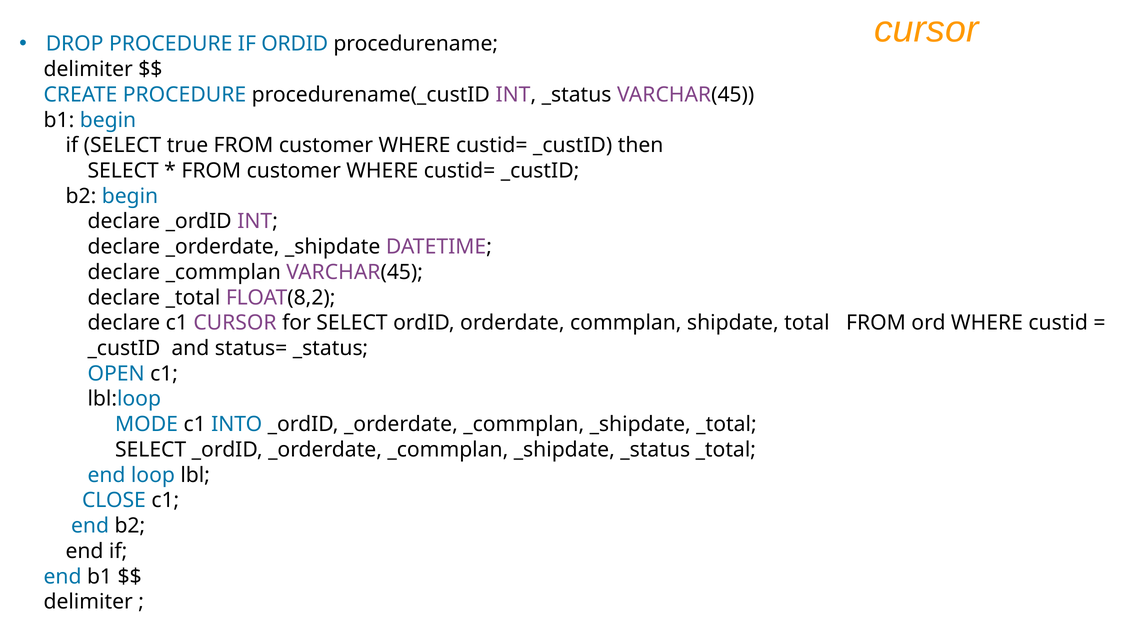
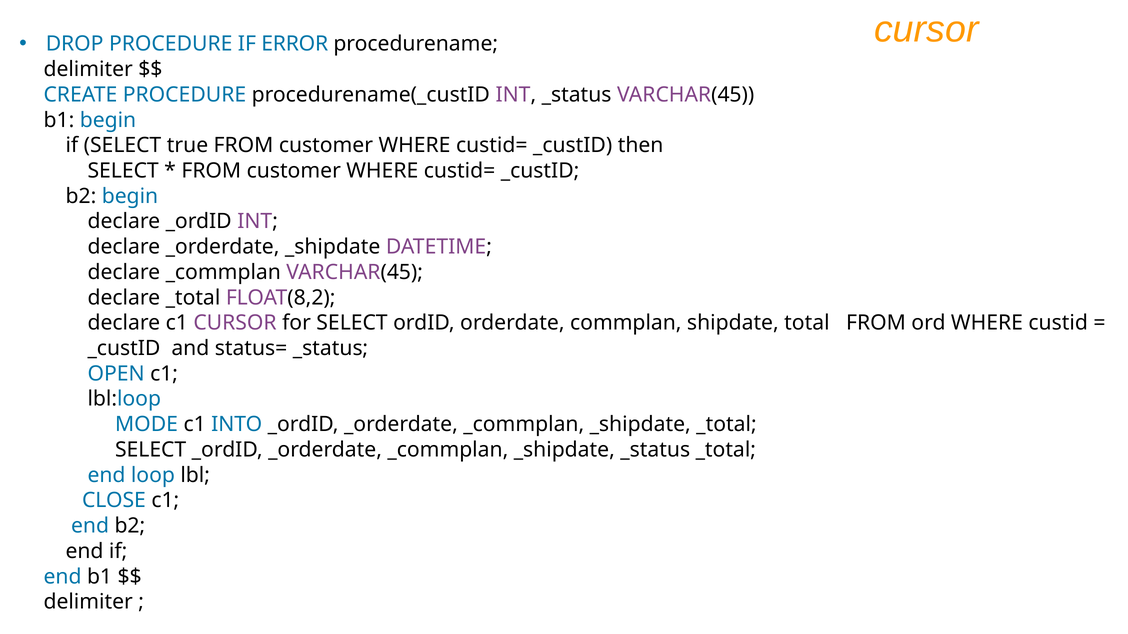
IF ORDID: ORDID -> ERROR (295, 44)
